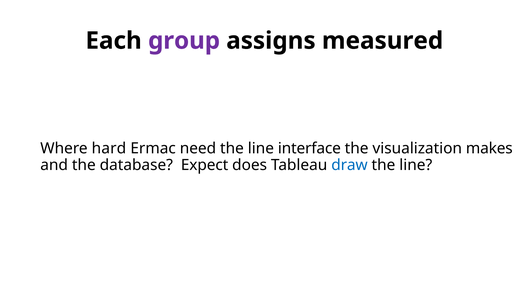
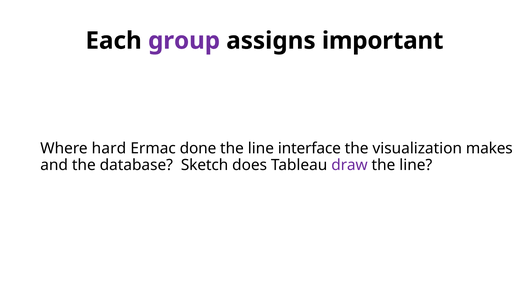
measured: measured -> important (383, 41)
need: need -> done (198, 148)
Expect: Expect -> Sketch (205, 165)
draw colour: blue -> purple (349, 165)
